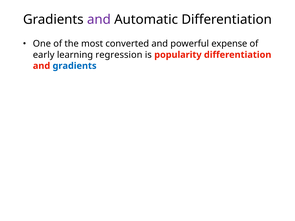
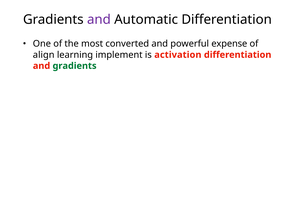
early: early -> align (44, 55)
regression: regression -> implement (119, 55)
popularity: popularity -> activation (178, 55)
gradients colour: blue -> green (75, 66)
